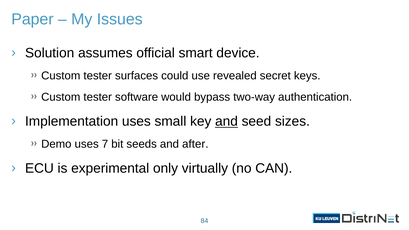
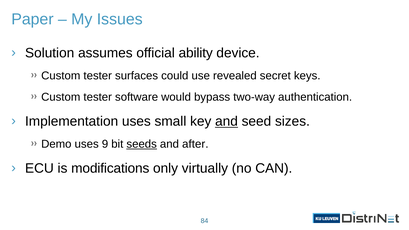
smart: smart -> ability (196, 53)
7: 7 -> 9 (105, 144)
seeds underline: none -> present (142, 144)
experimental: experimental -> modifications (110, 169)
